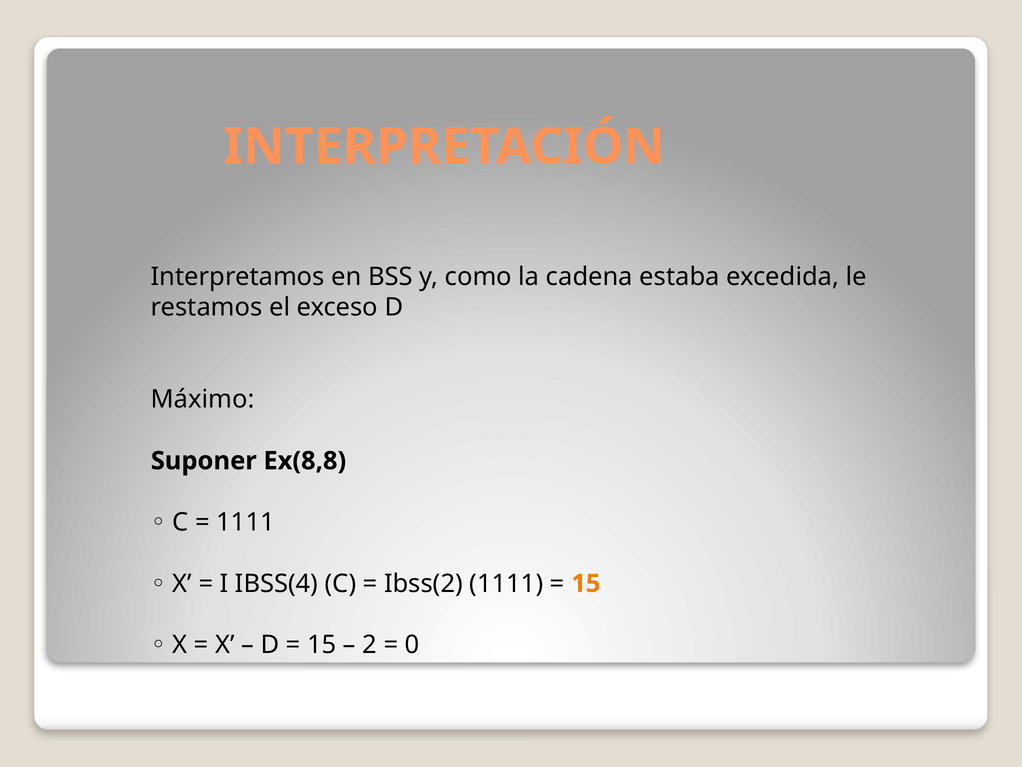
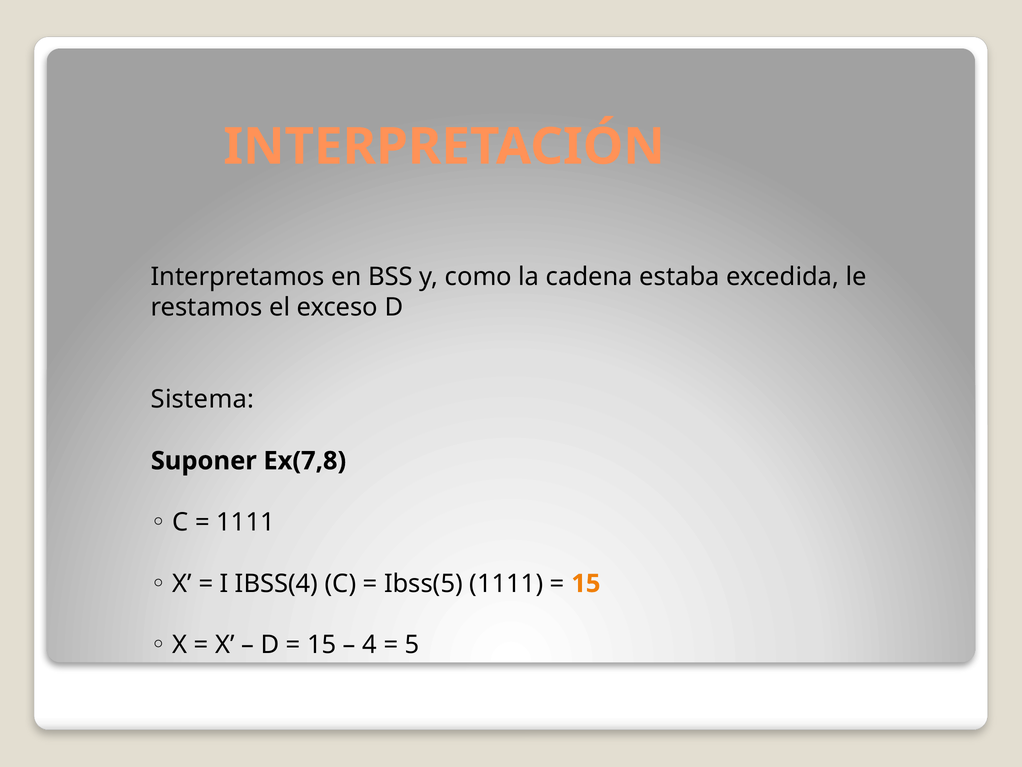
Máximo: Máximo -> Sistema (202, 399)
Ex(8,8: Ex(8,8 -> Ex(7,8 (305, 461)
Ibss(2: Ibss(2 -> Ibss(5 (423, 583)
2: 2 -> 4 (370, 645)
0: 0 -> 5 (412, 645)
